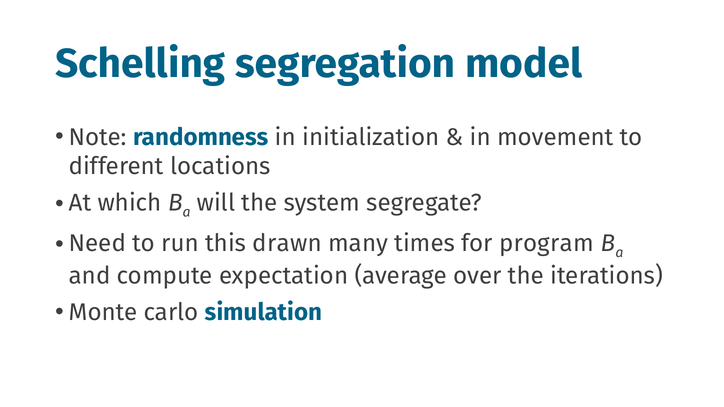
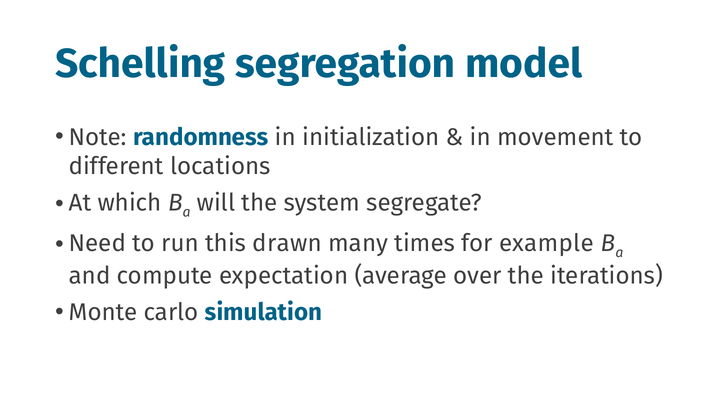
program: program -> example (546, 243)
